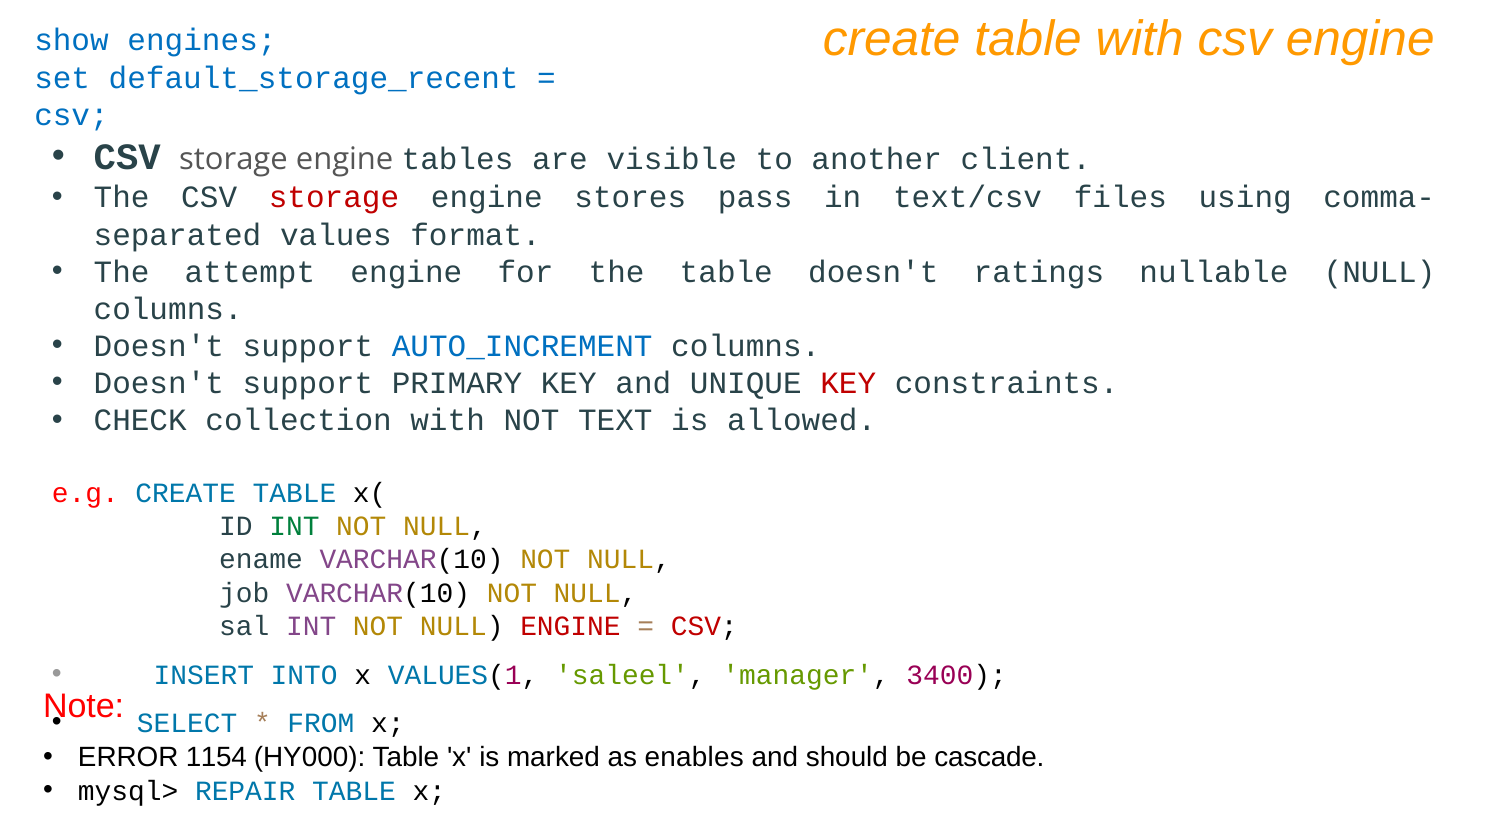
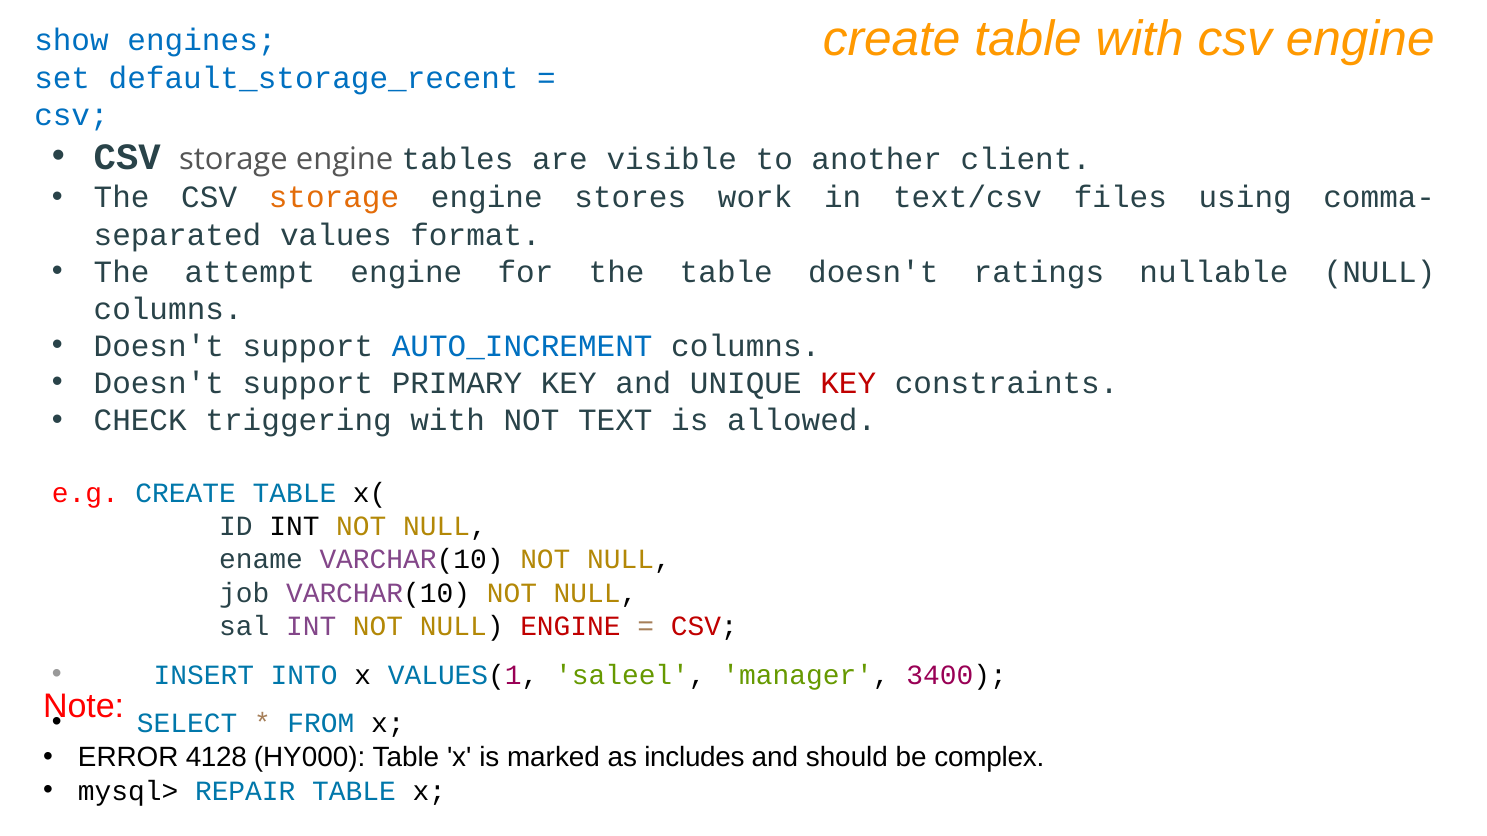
storage colour: red -> orange (334, 198)
pass: pass -> work (755, 198)
collection: collection -> triggering (299, 421)
INT colour: green -> black (294, 527)
1154: 1154 -> 4128 (216, 758)
enables: enables -> includes (694, 758)
cascade: cascade -> complex (989, 758)
